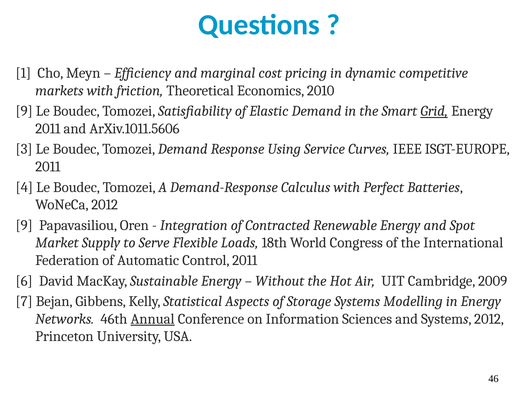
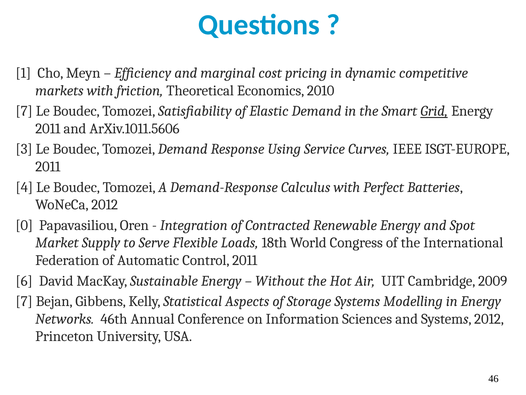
9: 9 -> 7 (24, 111)
9: 9 -> 0 (24, 225)
Annual underline: present -> none (153, 319)
